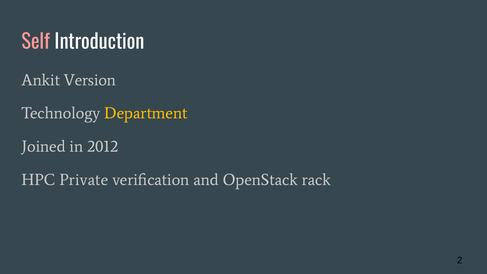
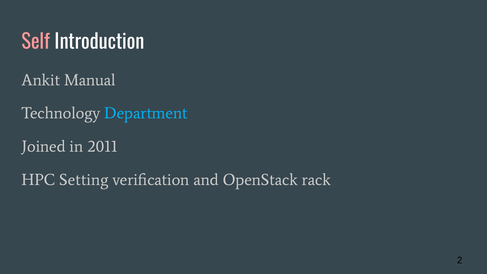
Version: Version -> Manual (90, 80)
Department colour: yellow -> light blue (146, 113)
2012: 2012 -> 2011 (103, 146)
Private: Private -> Setting (84, 180)
